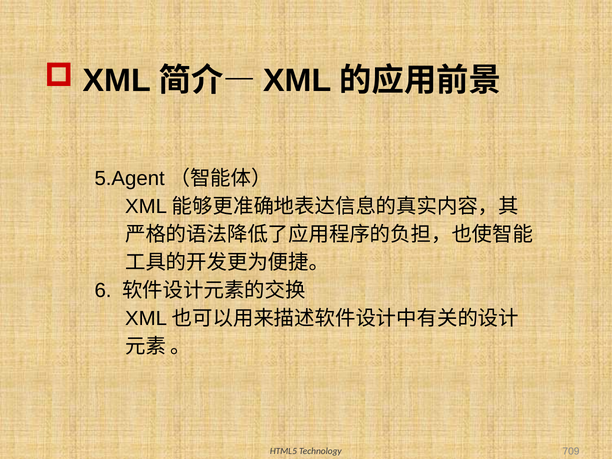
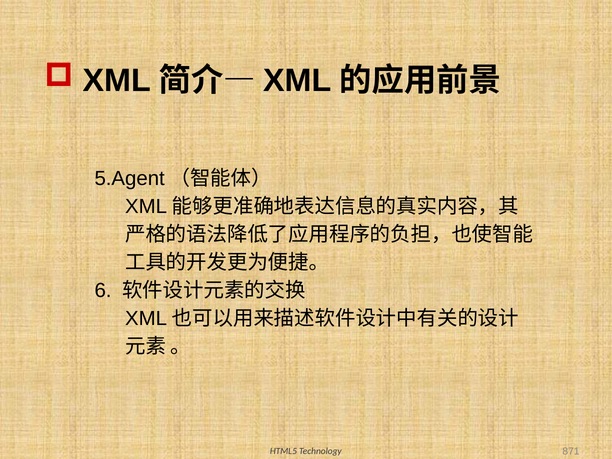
709: 709 -> 871 (571, 451)
